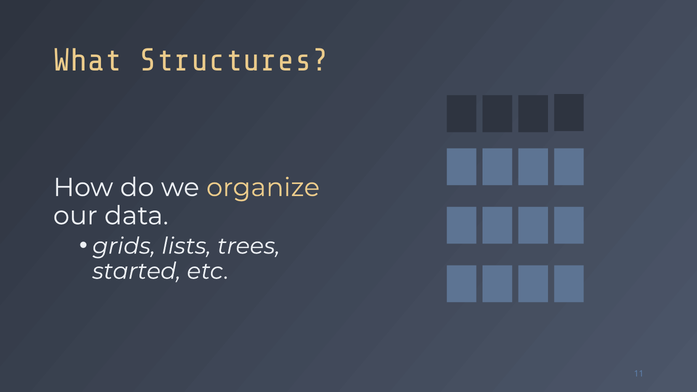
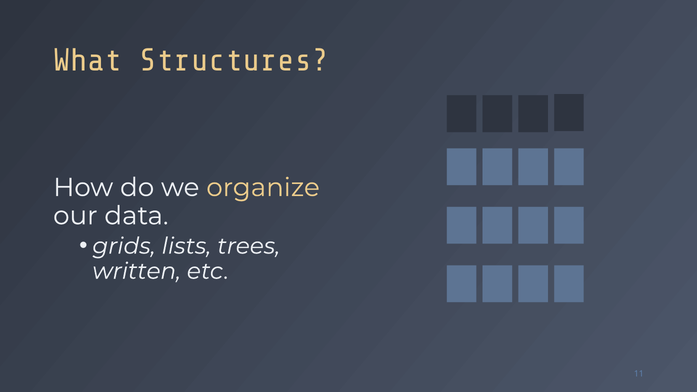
started: started -> written (137, 271)
